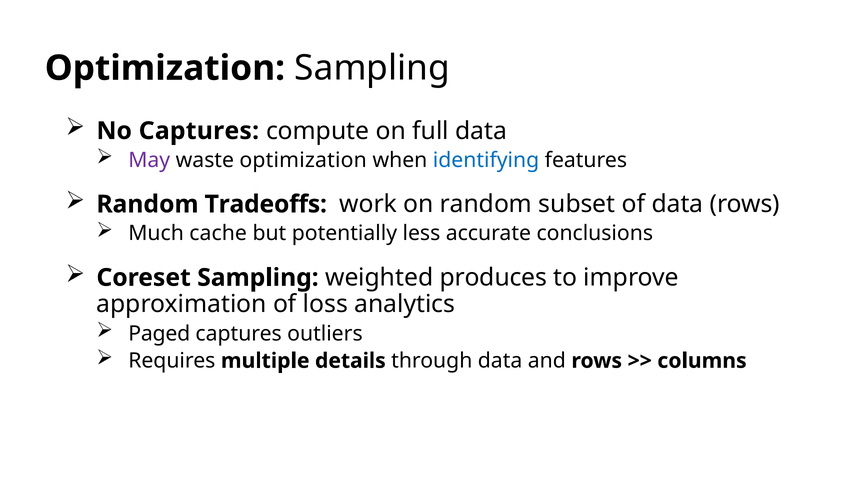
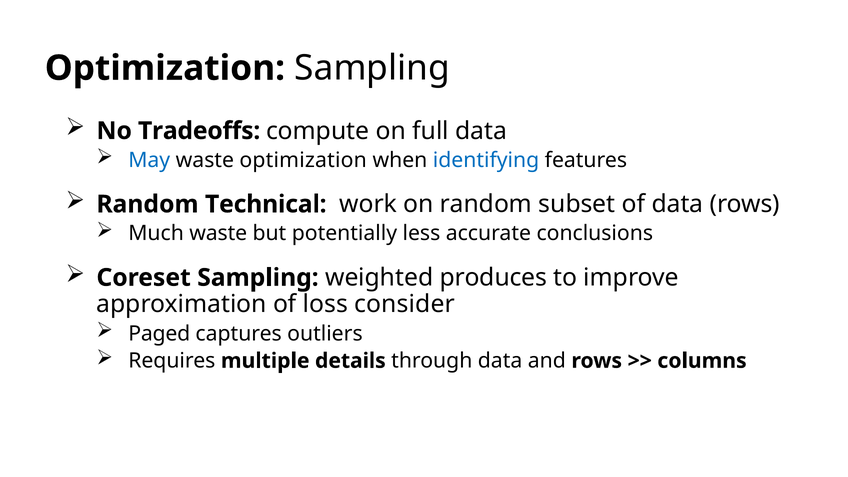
No Captures: Captures -> Tradeoffs (199, 131)
May colour: purple -> blue (149, 160)
Tradeoffs: Tradeoffs -> Technical (266, 204)
Much cache: cache -> waste (218, 233)
analytics: analytics -> consider (405, 304)
